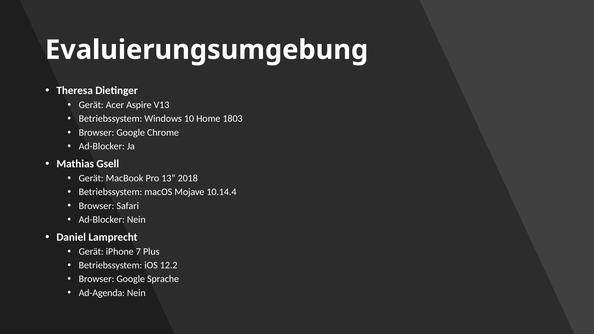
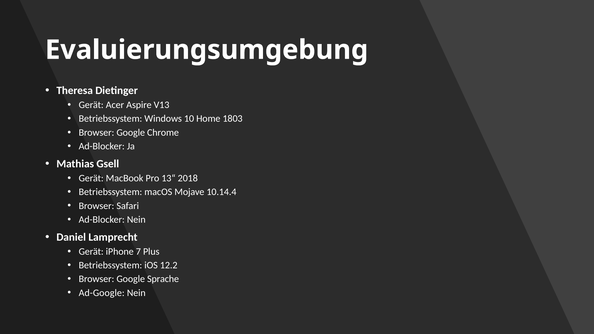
Ad-Agenda: Ad-Agenda -> Ad-Google (102, 293)
